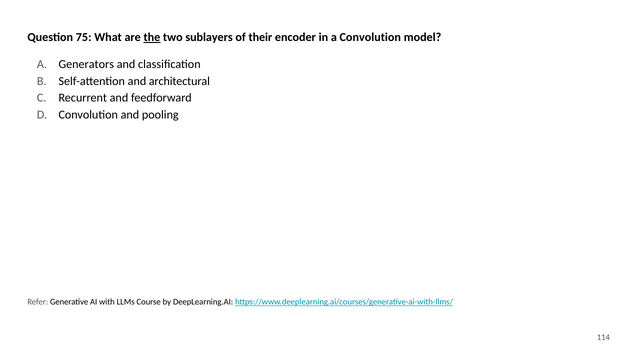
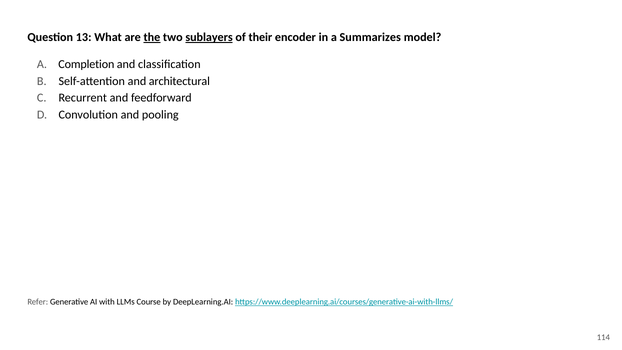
75: 75 -> 13 (84, 37)
sublayers underline: none -> present (209, 37)
a Convolution: Convolution -> Summarizes (370, 37)
Generators: Generators -> Completion (86, 64)
